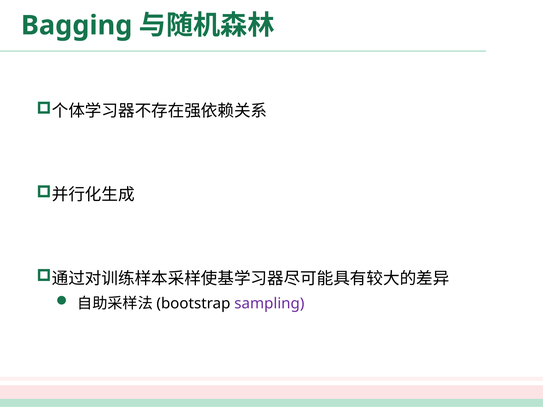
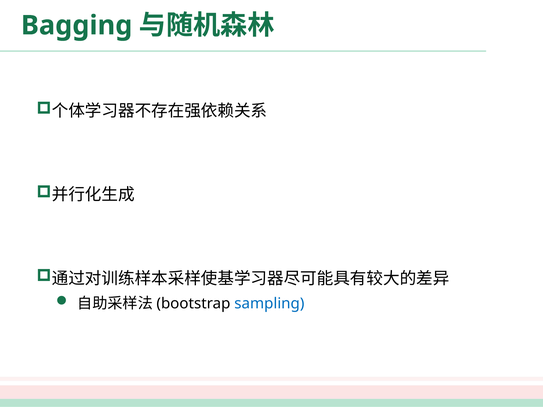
sampling colour: purple -> blue (269, 304)
